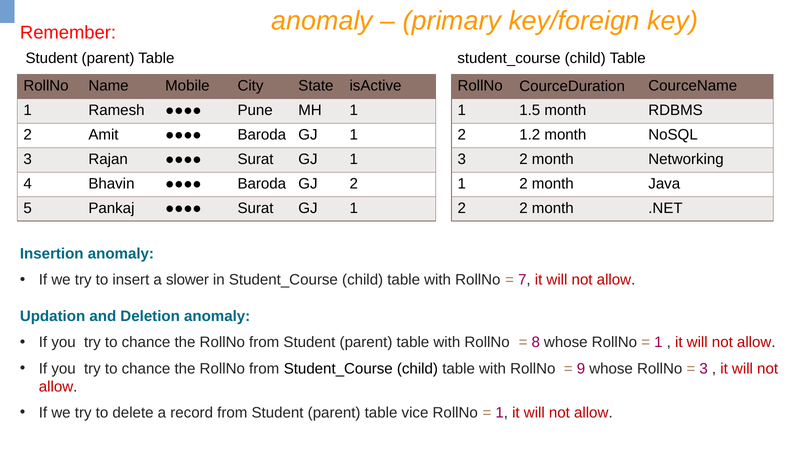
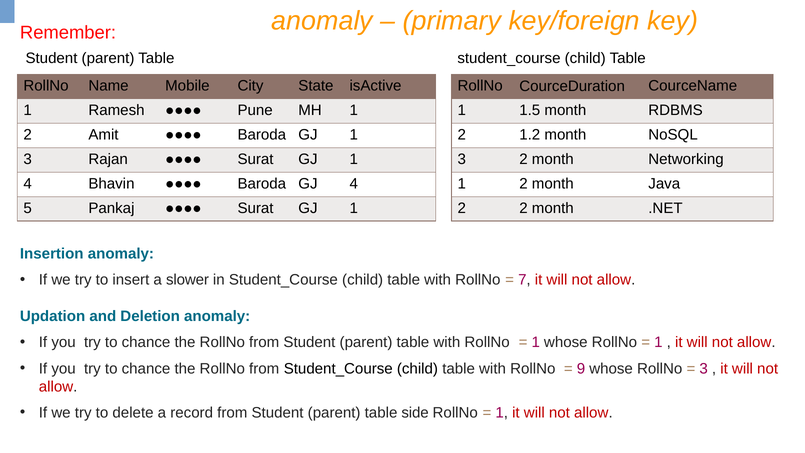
GJ 2: 2 -> 4 (354, 184)
8: 8 -> 1 (536, 342)
vice: vice -> side (415, 413)
